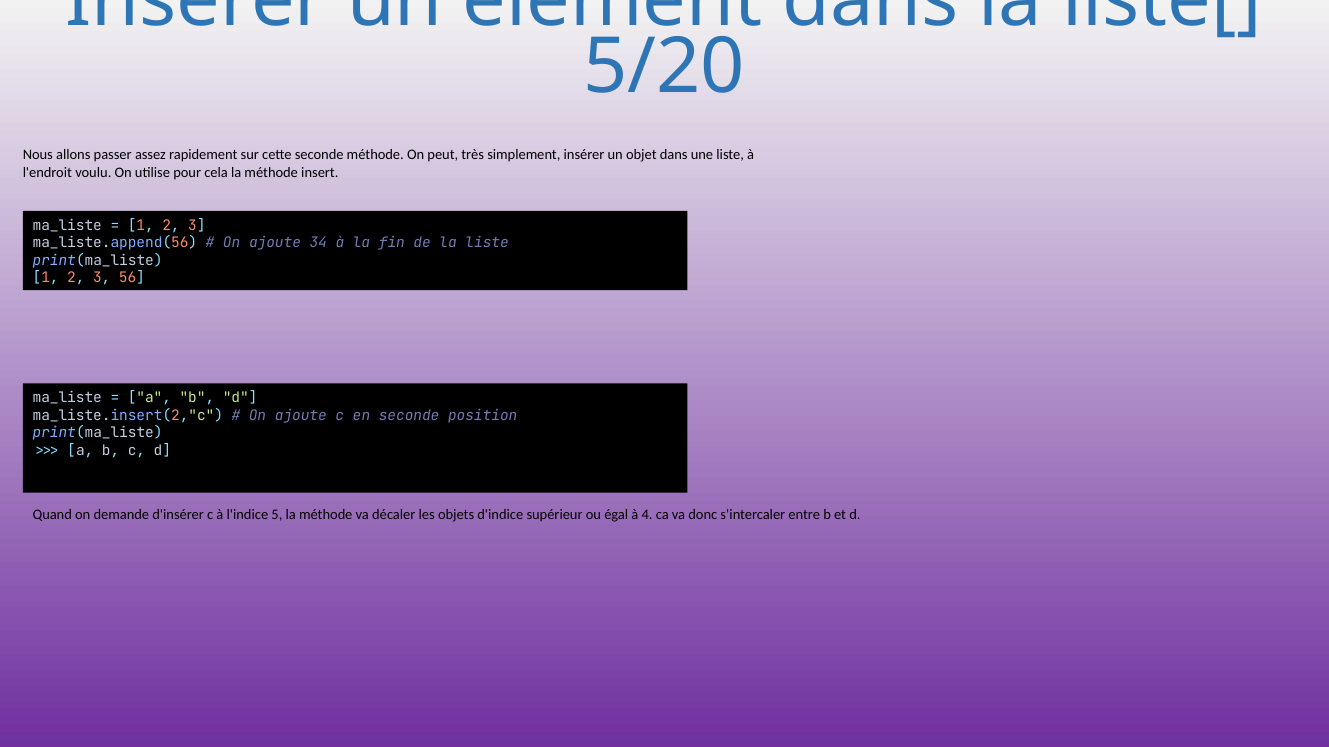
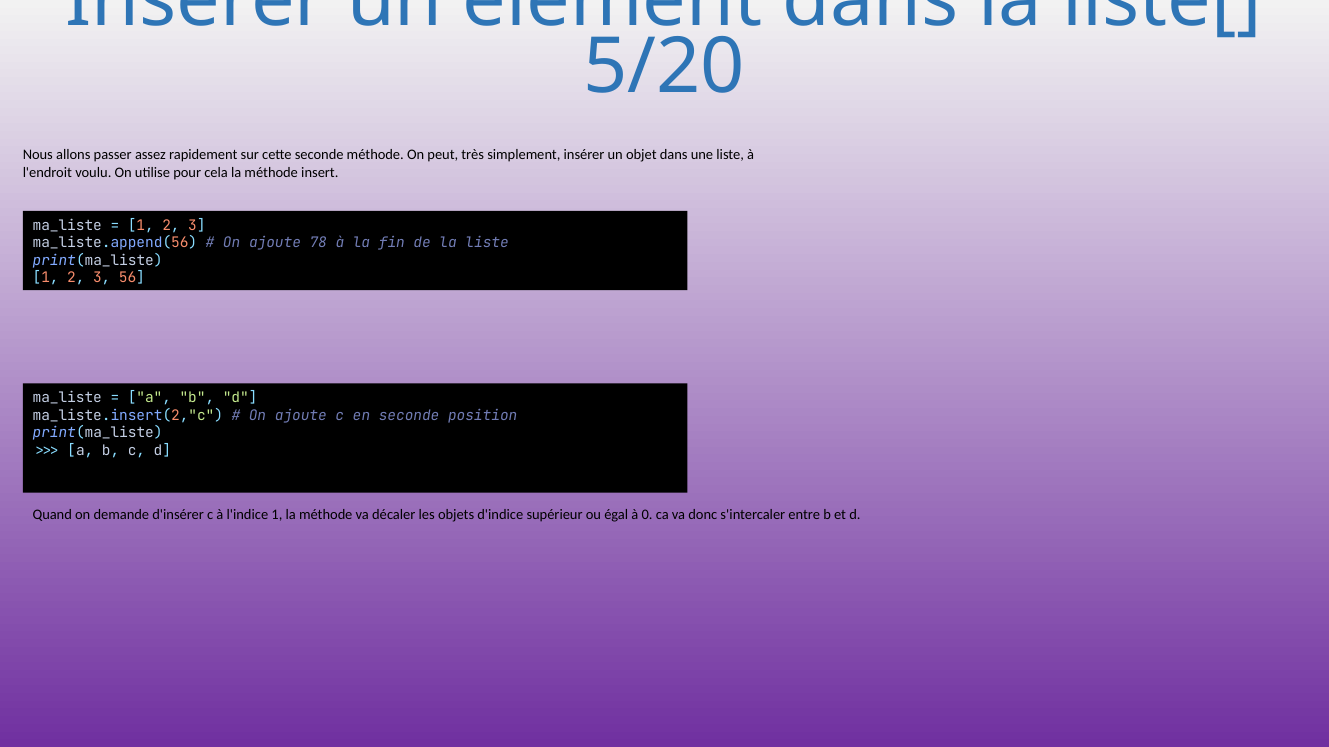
34: 34 -> 78 (318, 243)
l'indice 5: 5 -> 1 (277, 515)
4: 4 -> 0 (647, 515)
